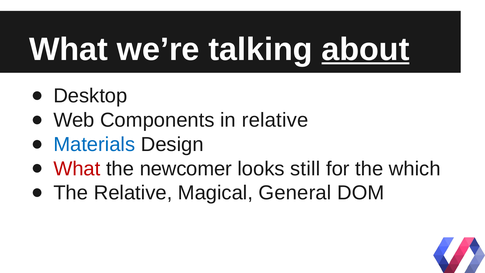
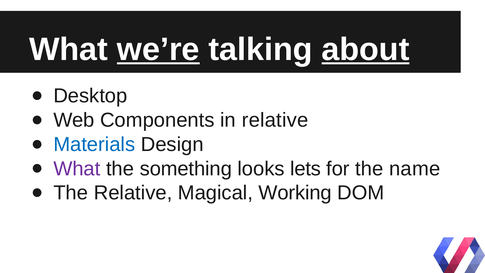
we’re underline: none -> present (158, 49)
What colour: red -> purple (77, 169)
newcomer: newcomer -> something (186, 169)
still: still -> lets (305, 169)
which: which -> name (415, 169)
General: General -> Working (295, 193)
